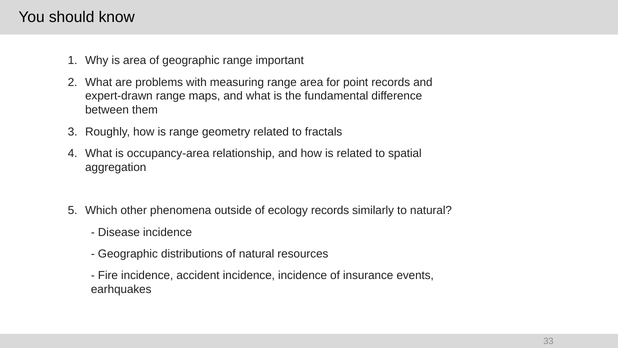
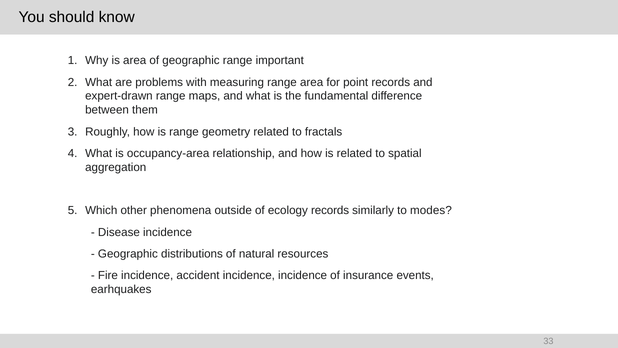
to natural: natural -> modes (431, 210)
